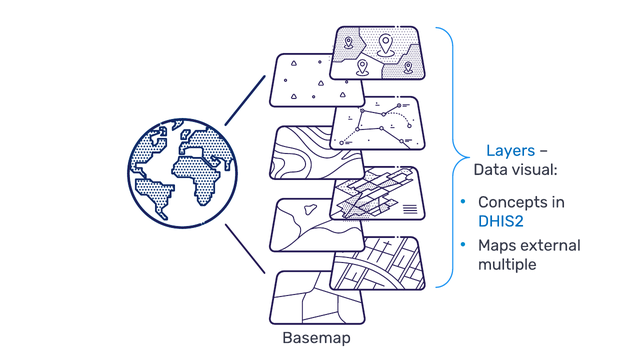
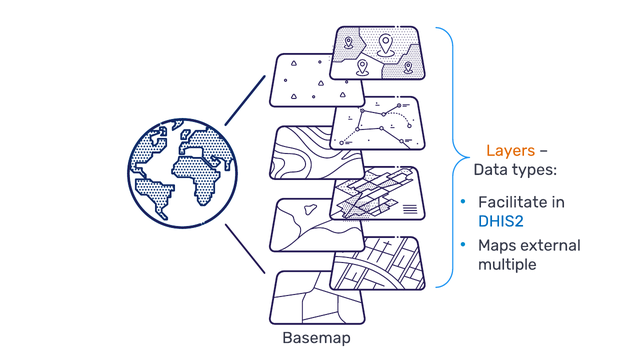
Layers colour: blue -> orange (511, 150)
visual: visual -> types (535, 170)
Concepts: Concepts -> Facilitate (513, 202)
